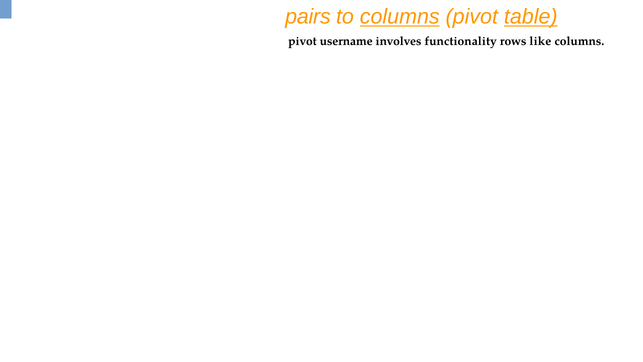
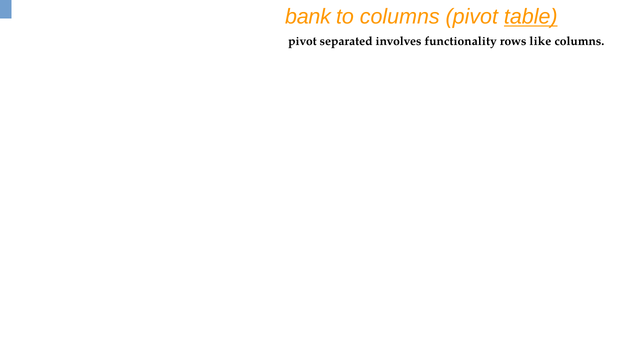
pairs: pairs -> bank (308, 17)
columns underline: present -> none (400, 17)
username: username -> separated (346, 41)
